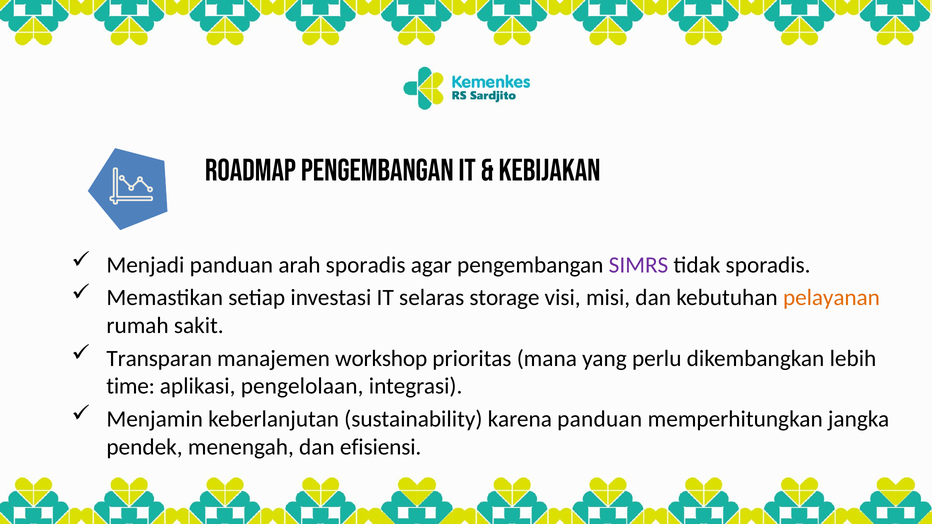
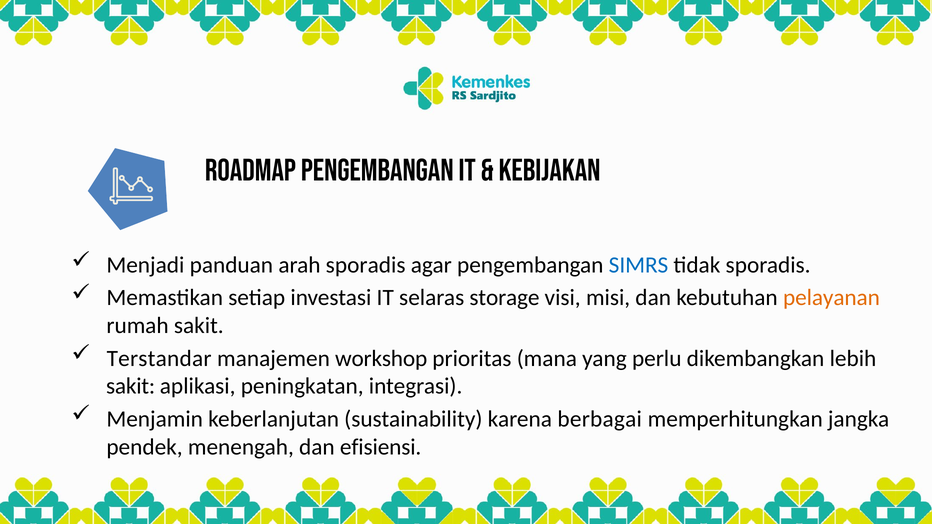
SIMRS colour: purple -> blue (639, 265)
Transparan: Transparan -> Terstandar (159, 359)
time: time -> sakit (131, 387)
pengelolaan: pengelolaan -> peningkatan (302, 387)
karena panduan: panduan -> berbagai (600, 419)
